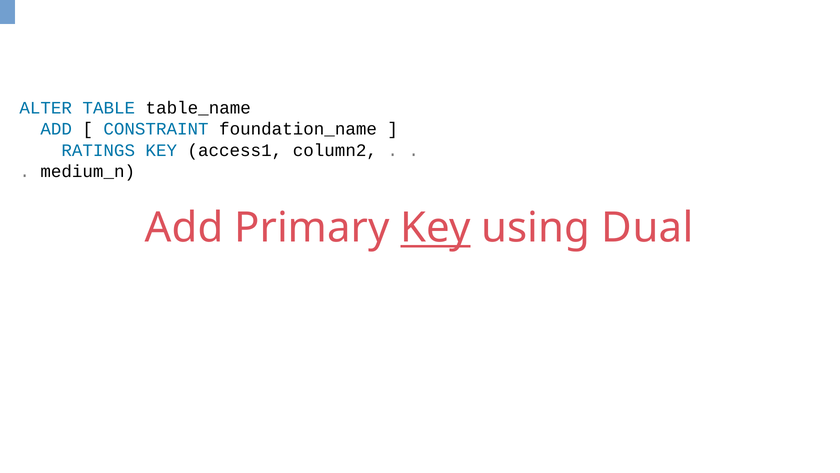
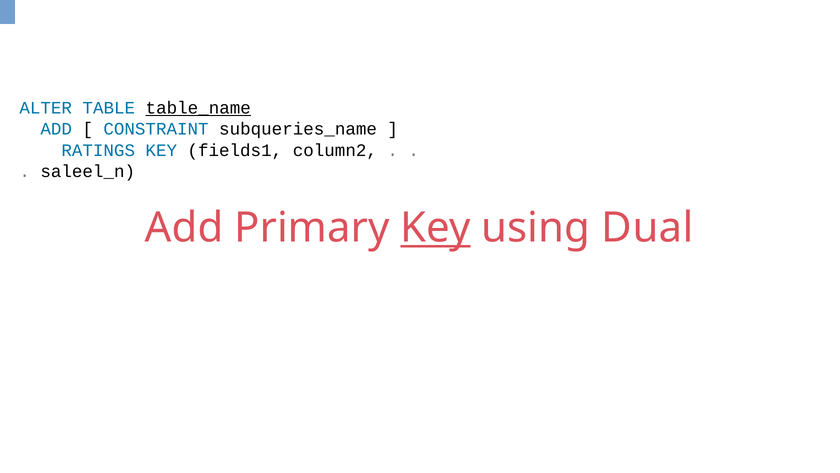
table_name underline: none -> present (198, 108)
foundation_name: foundation_name -> subqueries_name (298, 129)
access1: access1 -> fields1 (235, 150)
medium_n: medium_n -> saleel_n (88, 171)
